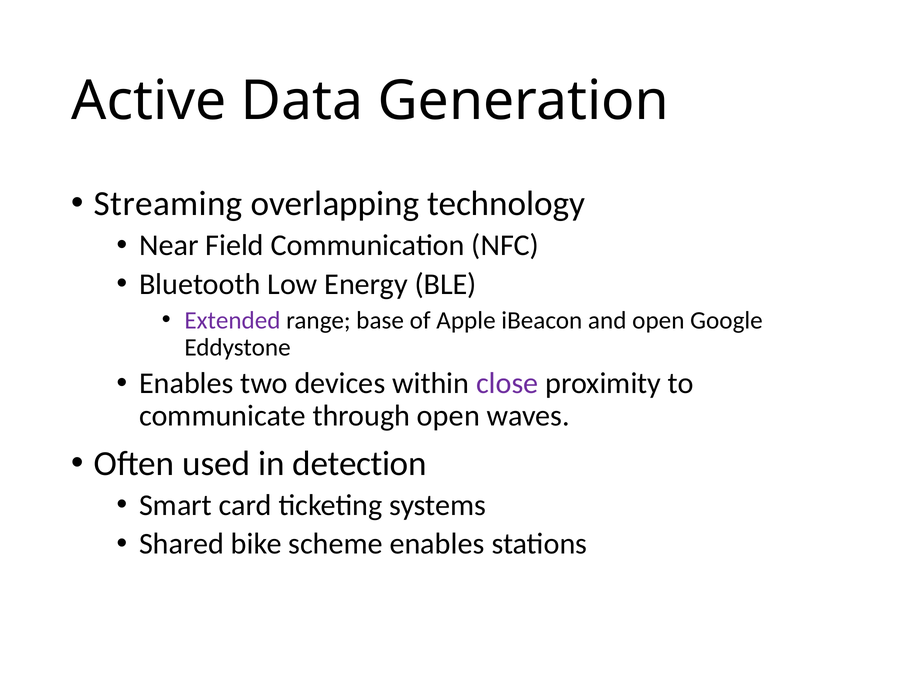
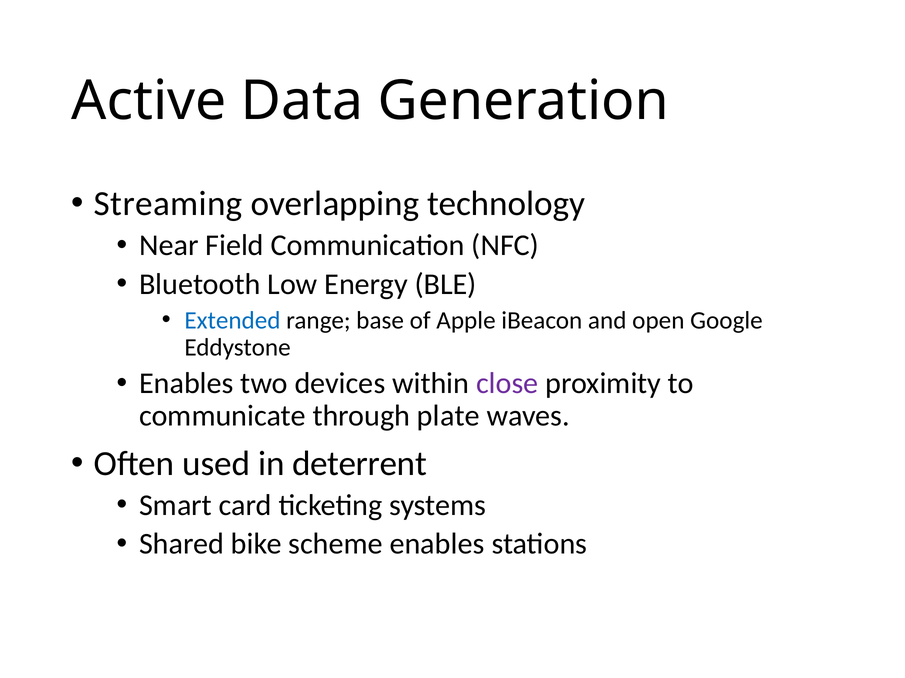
Extended colour: purple -> blue (232, 321)
through open: open -> plate (448, 416)
detection: detection -> deterrent (359, 464)
